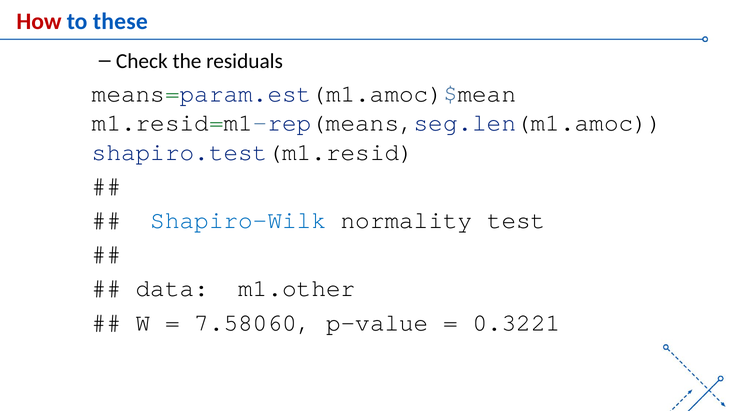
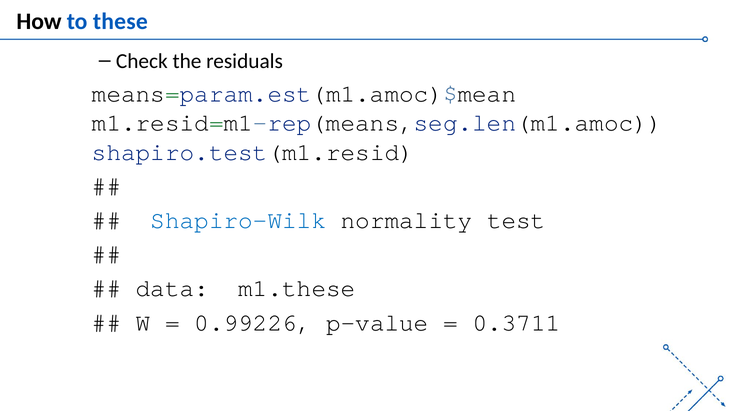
How colour: red -> black (39, 21)
m1.other: m1.other -> m1.these (297, 289)
7.58060: 7.58060 -> 0.99226 (253, 323)
0.3221: 0.3221 -> 0.3711 (516, 323)
